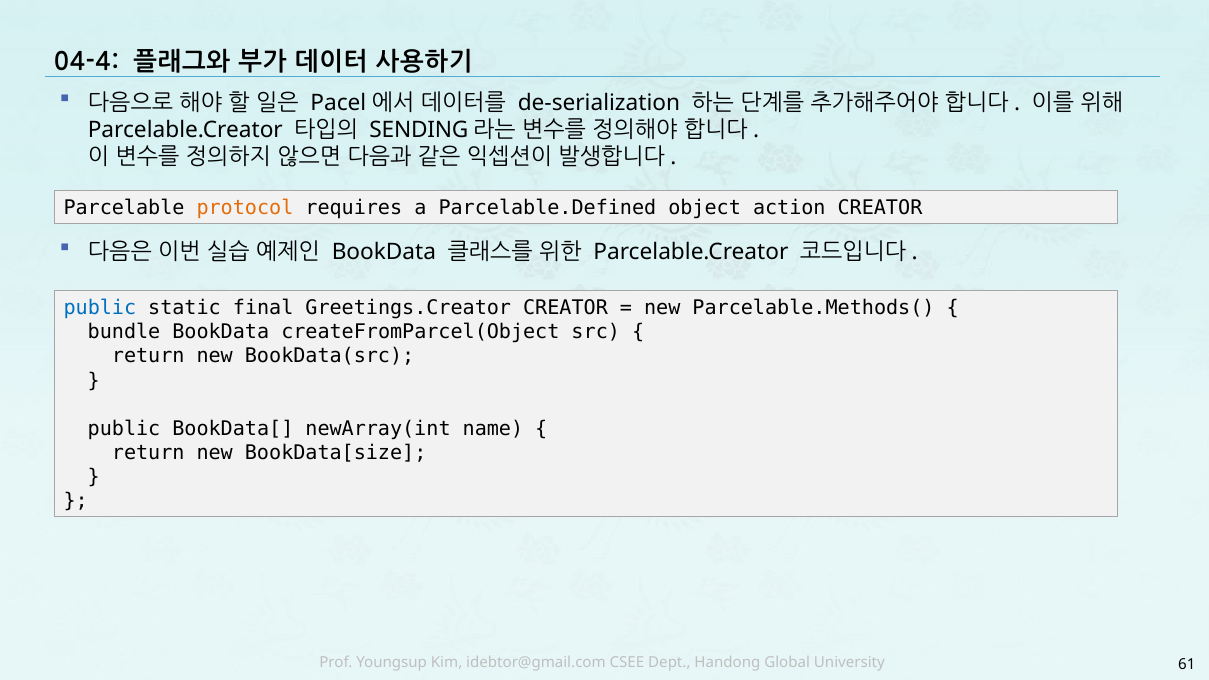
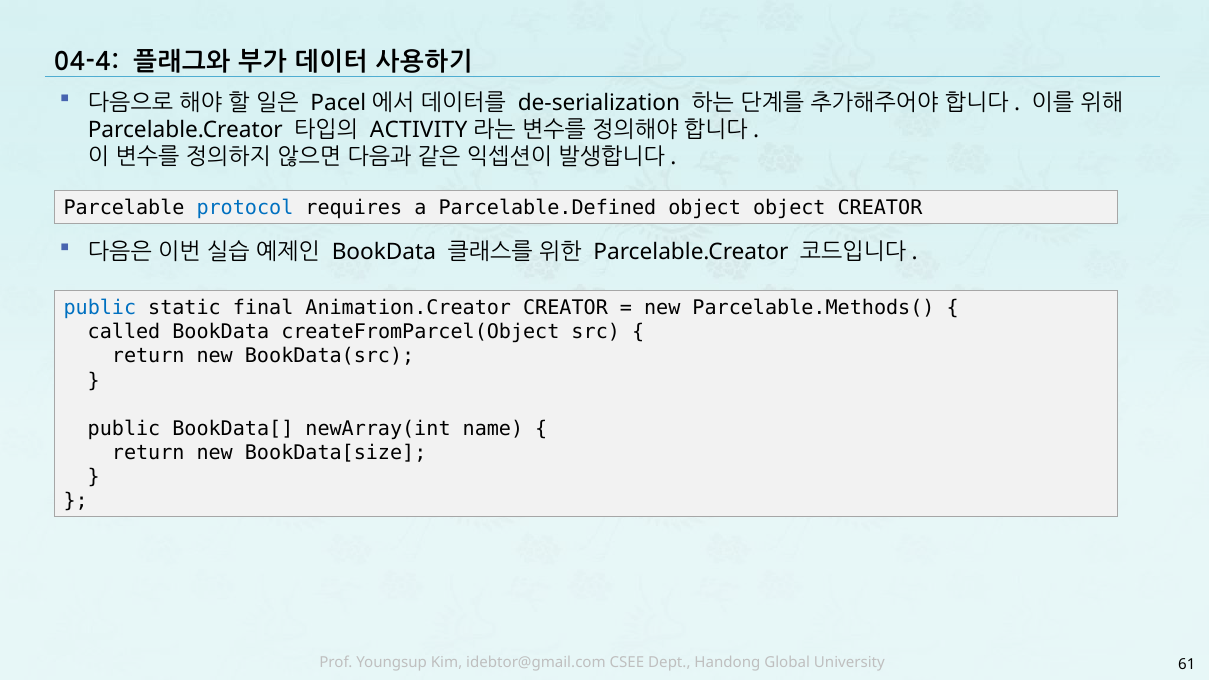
SENDING: SENDING -> ACTIVITY (419, 130)
protocol colour: orange -> blue (245, 208)
object action: action -> object (789, 208)
Greetings.Creator: Greetings.Creator -> Animation.Creator (408, 308)
bundle: bundle -> called (124, 332)
